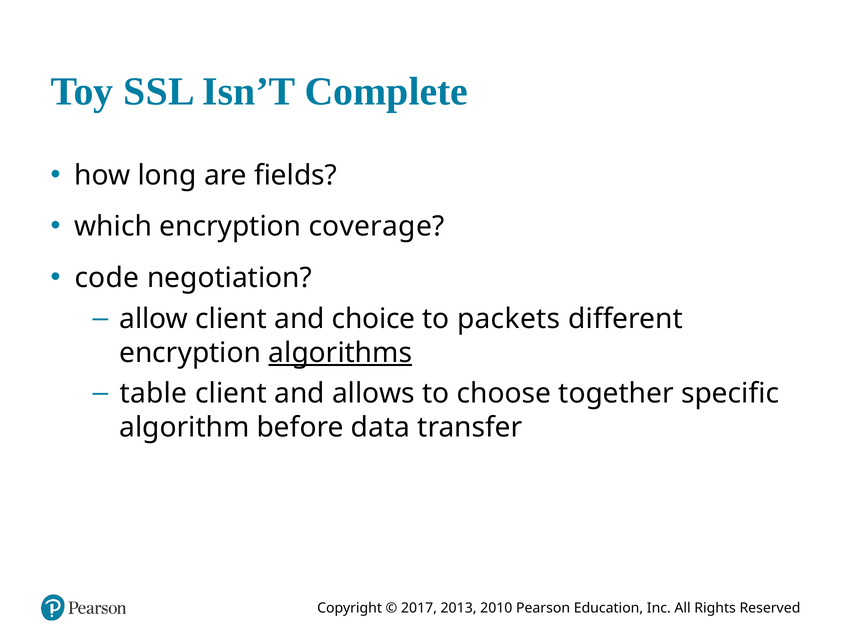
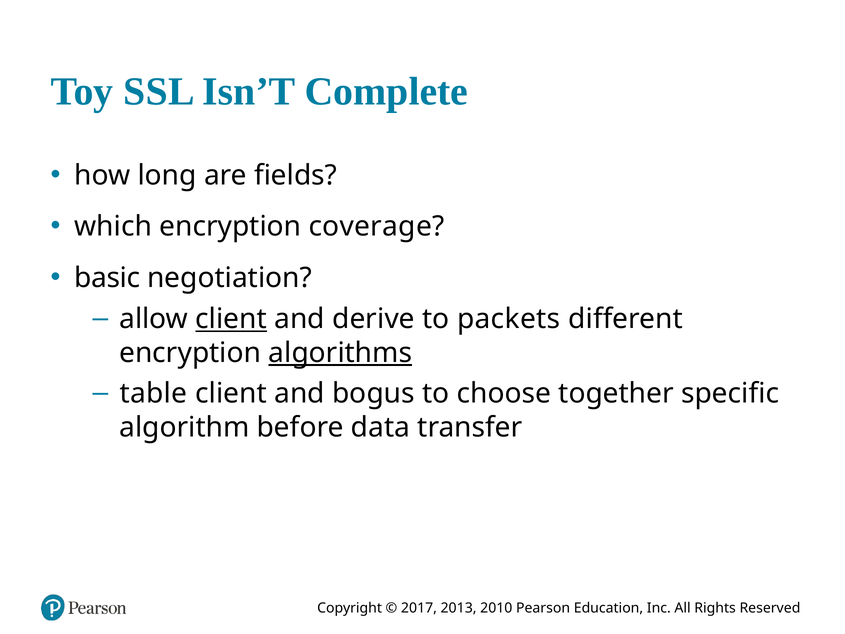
code: code -> basic (107, 278)
client underline: none -> present (231, 319)
choice: choice -> derive (373, 319)
allows: allows -> bogus (373, 394)
